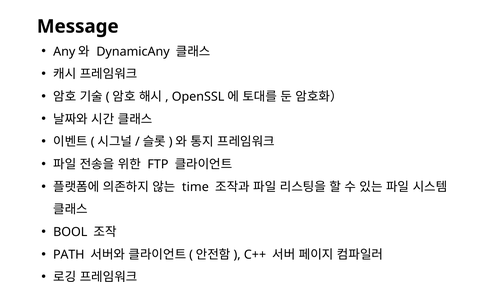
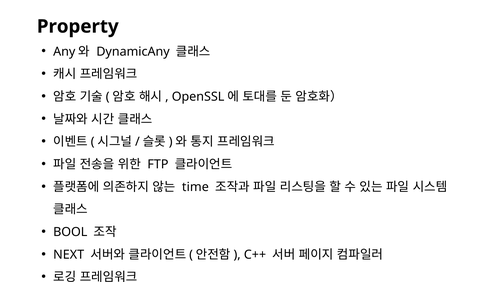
Message: Message -> Property (78, 26)
PATH: PATH -> NEXT (69, 254)
